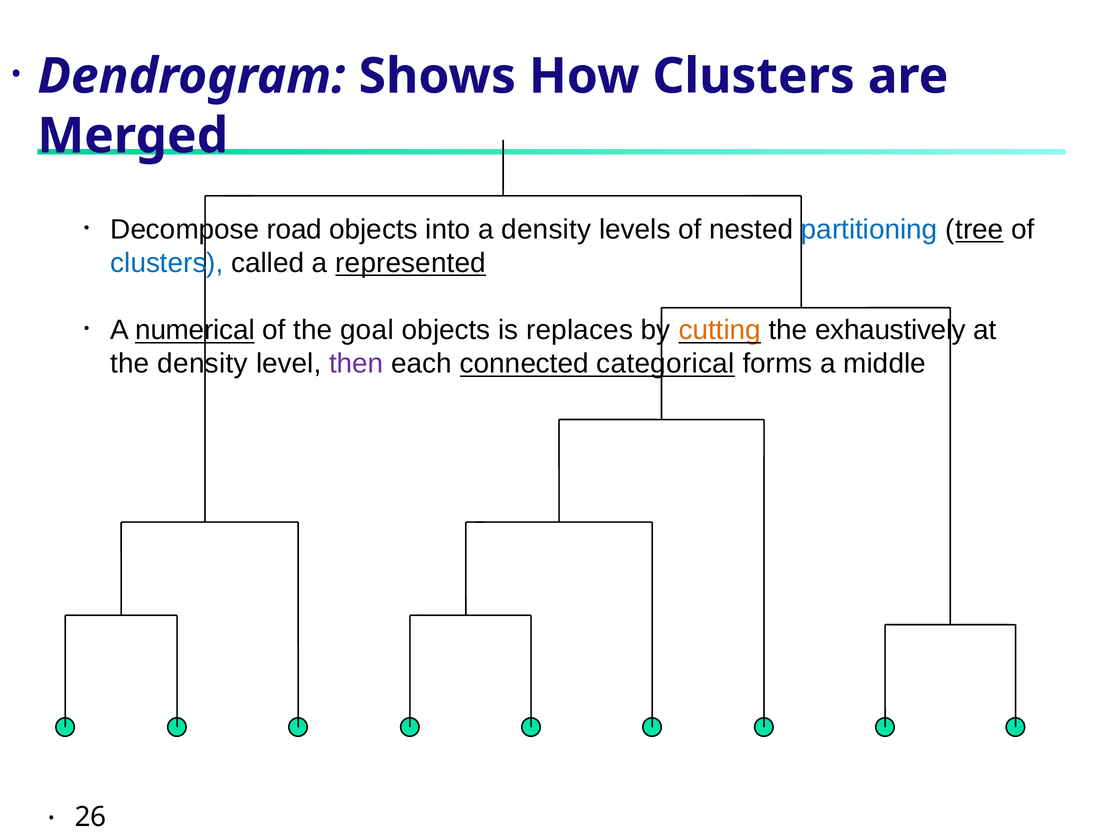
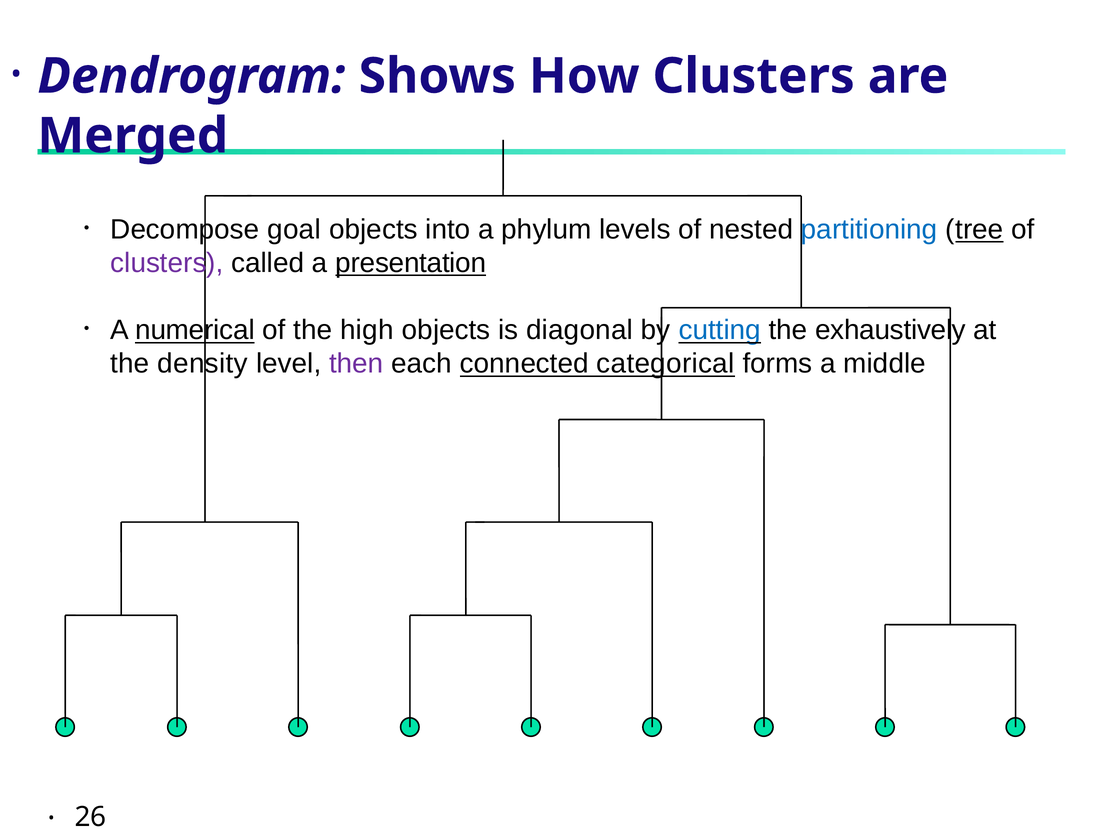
road: road -> goal (294, 229)
a density: density -> phylum (546, 229)
clusters colour: blue -> purple (167, 263)
represented: represented -> presentation (411, 263)
goal: goal -> high (367, 330)
replaces: replaces -> diagonal (580, 330)
cutting colour: orange -> blue (720, 330)
